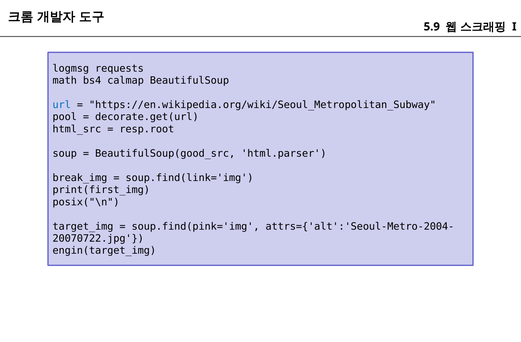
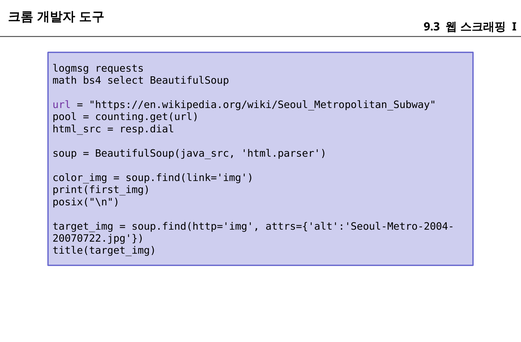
5.9: 5.9 -> 9.3 (432, 27)
calmap: calmap -> select (126, 81)
url colour: blue -> purple (62, 105)
decorate.get(url: decorate.get(url -> counting.get(url (147, 117)
resp.root: resp.root -> resp.dial (147, 129)
BeautifulSoup(good_src: BeautifulSoup(good_src -> BeautifulSoup(java_src (165, 154)
break_img: break_img -> color_img (80, 178)
soup.find(pink='img: soup.find(pink='img -> soup.find(http='img (196, 226)
engin(target_img: engin(target_img -> title(target_img (104, 251)
